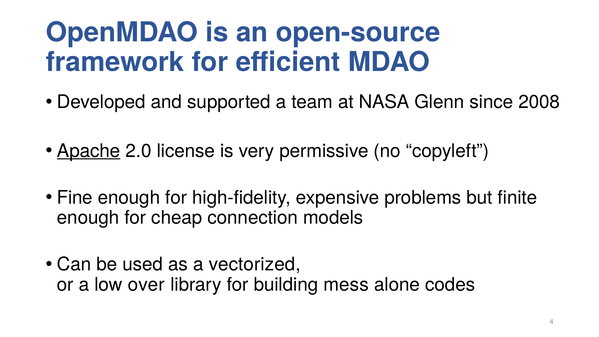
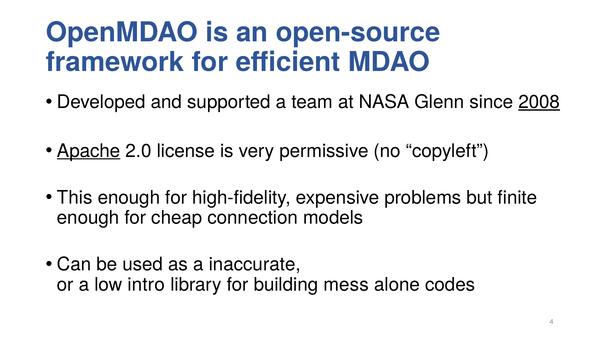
2008 underline: none -> present (539, 102)
Fine: Fine -> This (75, 198)
vectorized: vectorized -> inaccurate (255, 264)
over: over -> intro (146, 285)
